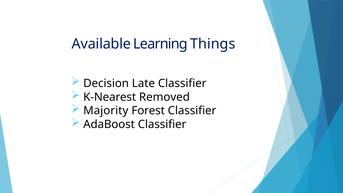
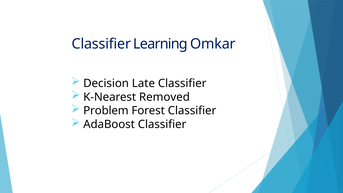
Available: Available -> Classifier (101, 44)
Things: Things -> Omkar (213, 44)
Majority: Majority -> Problem (106, 111)
